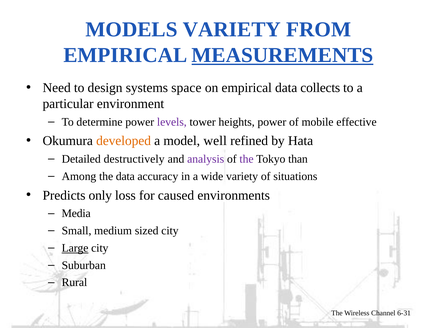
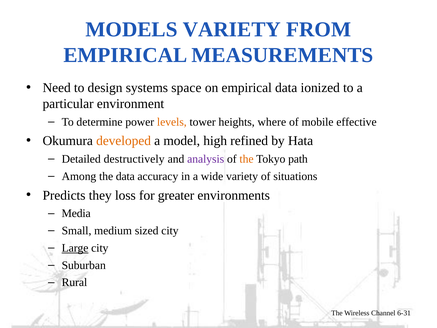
MEASUREMENTS underline: present -> none (282, 55)
collects: collects -> ionized (320, 88)
levels colour: purple -> orange (172, 122)
heights power: power -> where (272, 122)
well: well -> high (215, 141)
the colour: purple -> orange (247, 159)
than: than -> path (298, 159)
only: only -> they (100, 195)
caused: caused -> greater (176, 195)
